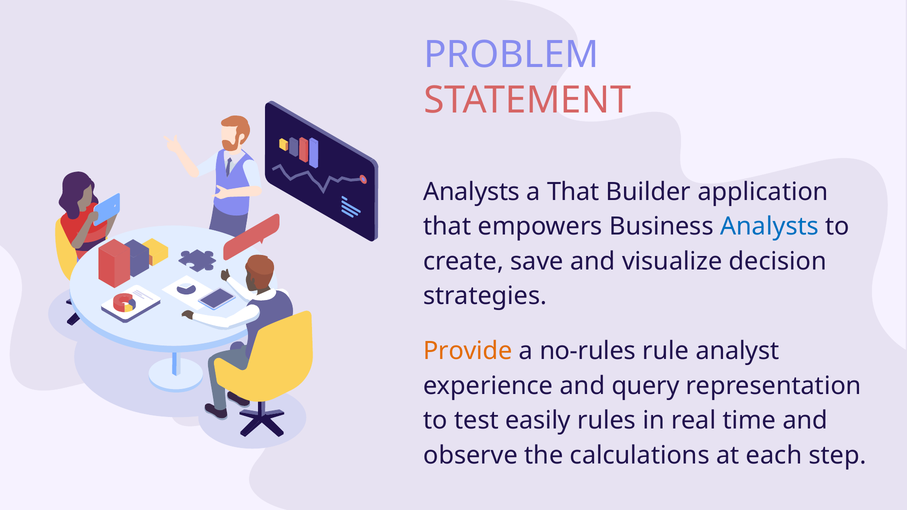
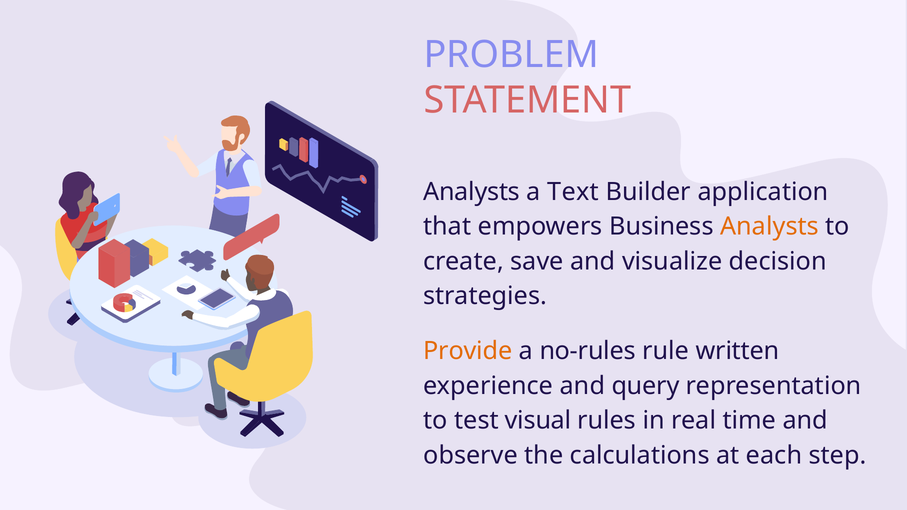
a That: That -> Text (573, 192)
Analysts colour: blue -> orange (770, 227)
analyst: analyst -> written (737, 351)
easily: easily -> visual (538, 421)
